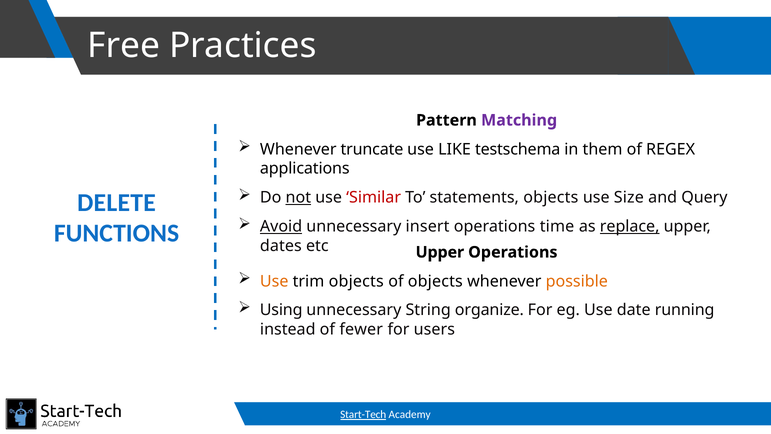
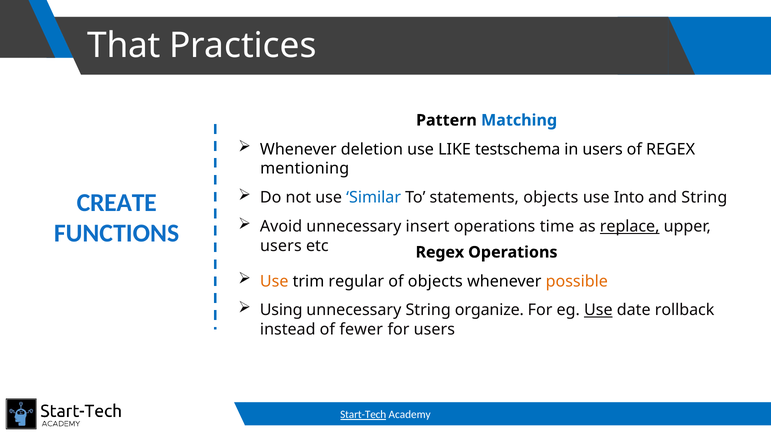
Free: Free -> That (124, 45)
Matching colour: purple -> blue (519, 120)
truncate: truncate -> deletion (372, 149)
in them: them -> users (603, 149)
applications: applications -> mentioning (305, 168)
not underline: present -> none (298, 197)
Similar colour: red -> blue (374, 197)
Size: Size -> Into (629, 197)
and Query: Query -> String (704, 197)
DELETE: DELETE -> CREATE (117, 202)
Avoid underline: present -> none (281, 226)
dates: dates -> users (281, 246)
Upper: Upper -> Regex (440, 252)
trim objects: objects -> regular (356, 281)
Use underline: none -> present (598, 310)
running: running -> rollback (685, 310)
